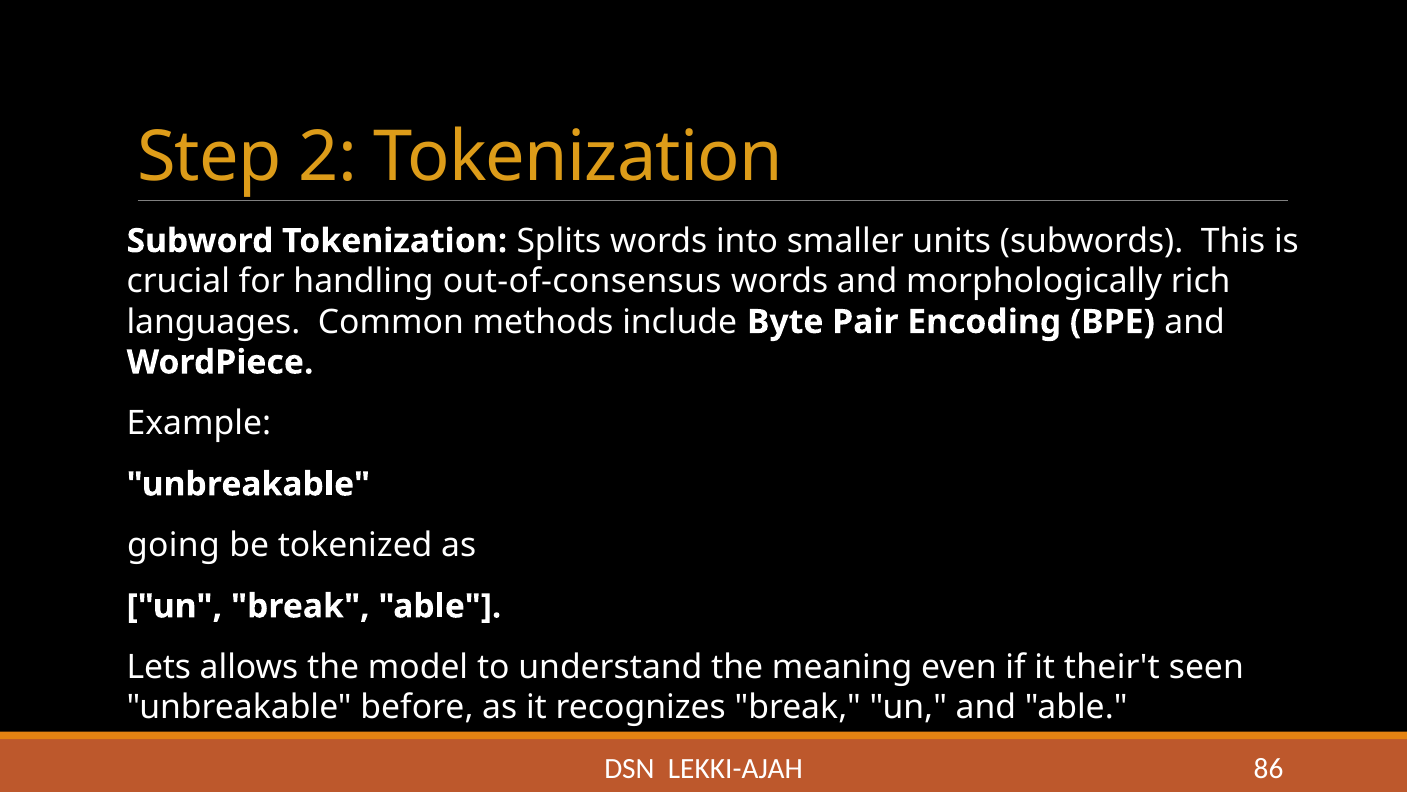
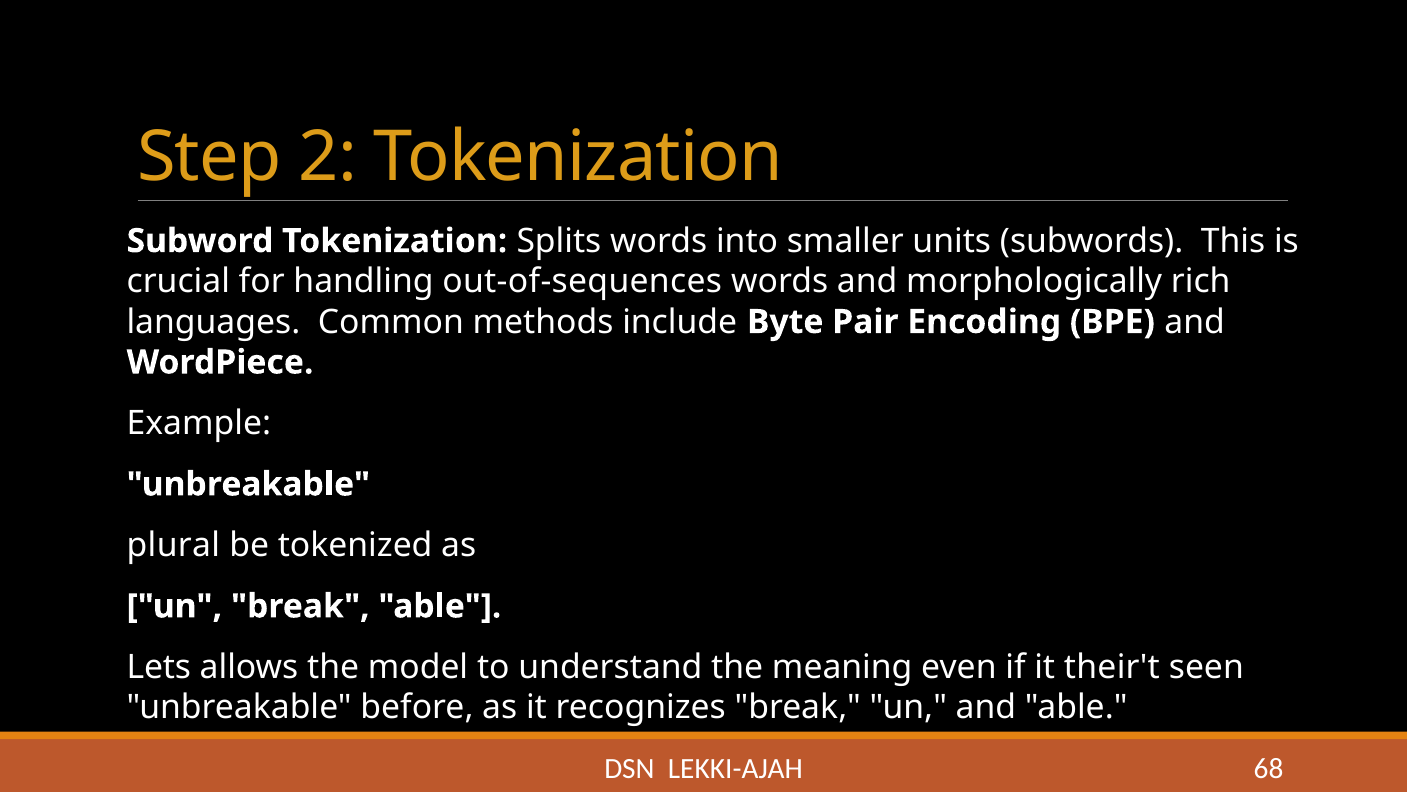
out-of-consensus: out-of-consensus -> out-of-sequences (582, 281)
going: going -> plural (173, 545)
86: 86 -> 68 (1269, 768)
